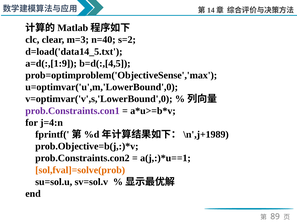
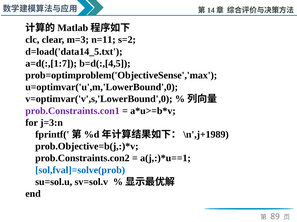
n=40: n=40 -> n=11 (103, 40)
a=d(:,[1:9: a=d(:,[1:9 -> a=d(:,[1:7 (51, 64)
j=4:n: j=4:n -> j=3:n (52, 123)
sol,fval]=solve(prob colour: orange -> blue (80, 171)
